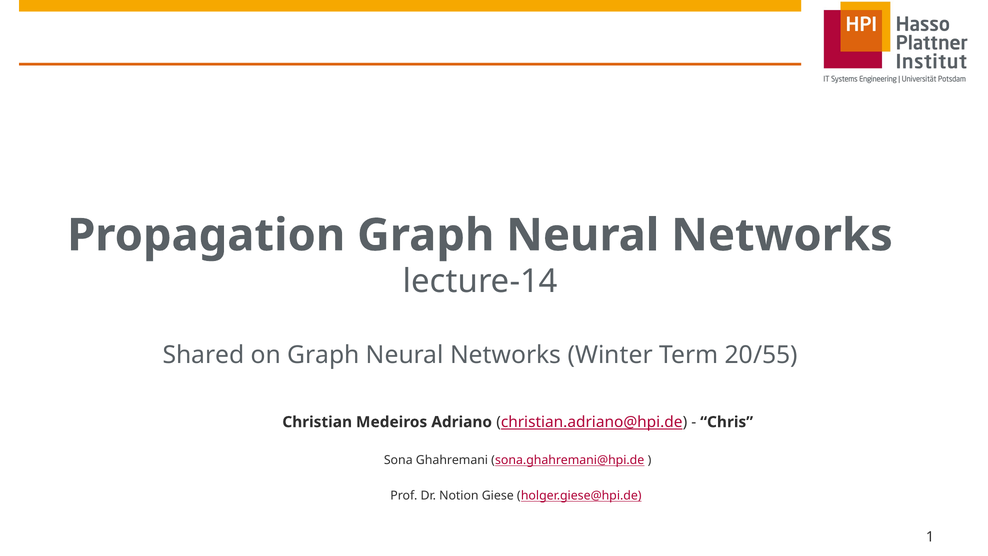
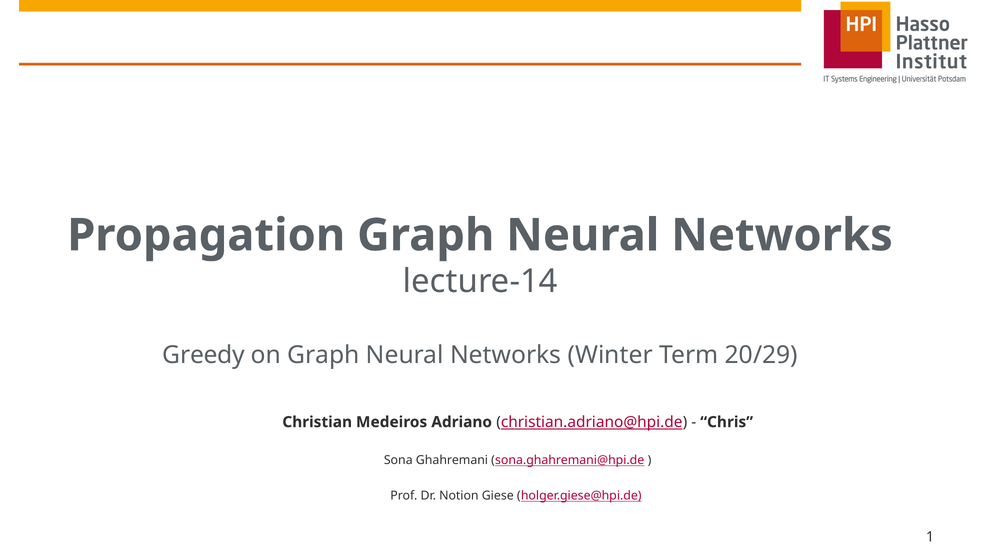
Shared: Shared -> Greedy (204, 355)
20/55: 20/55 -> 20/29 (761, 355)
